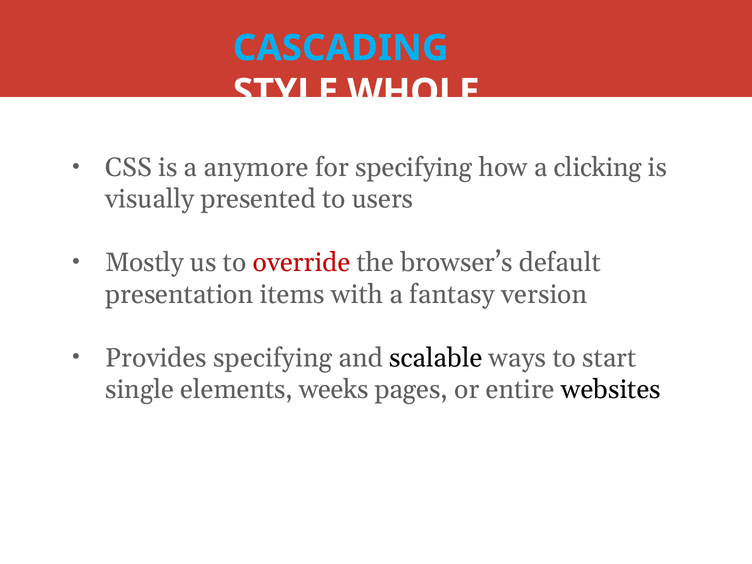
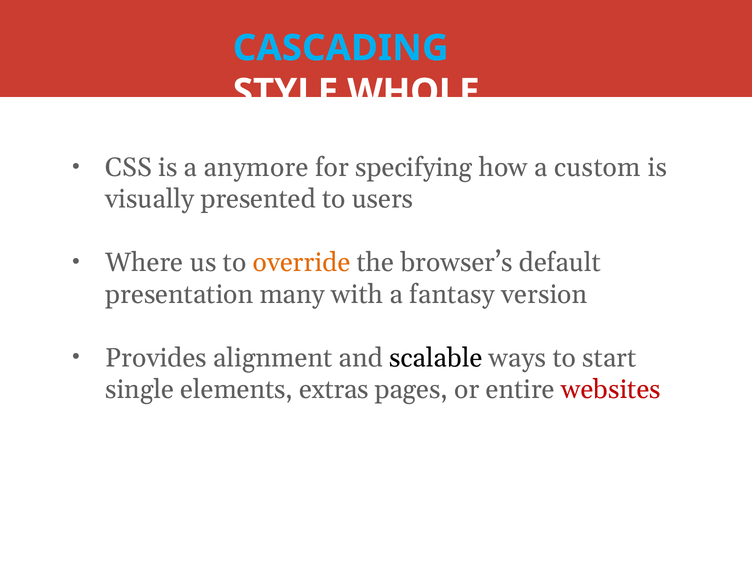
clicking: clicking -> custom (597, 168)
Mostly: Mostly -> Where (144, 263)
override colour: red -> orange (302, 263)
items: items -> many (292, 294)
Provides specifying: specifying -> alignment (273, 358)
weeks: weeks -> extras (334, 390)
websites colour: black -> red (611, 390)
